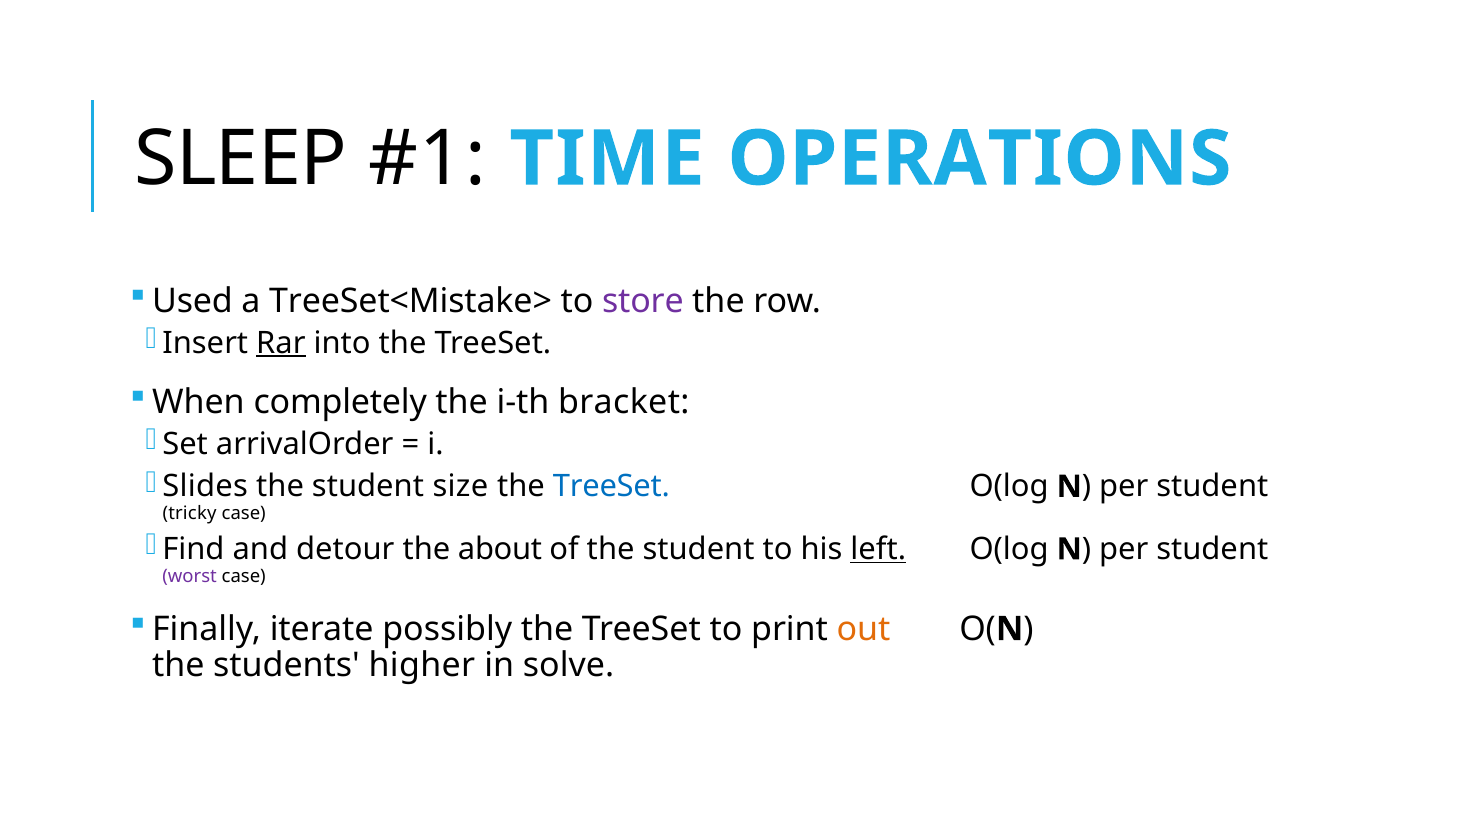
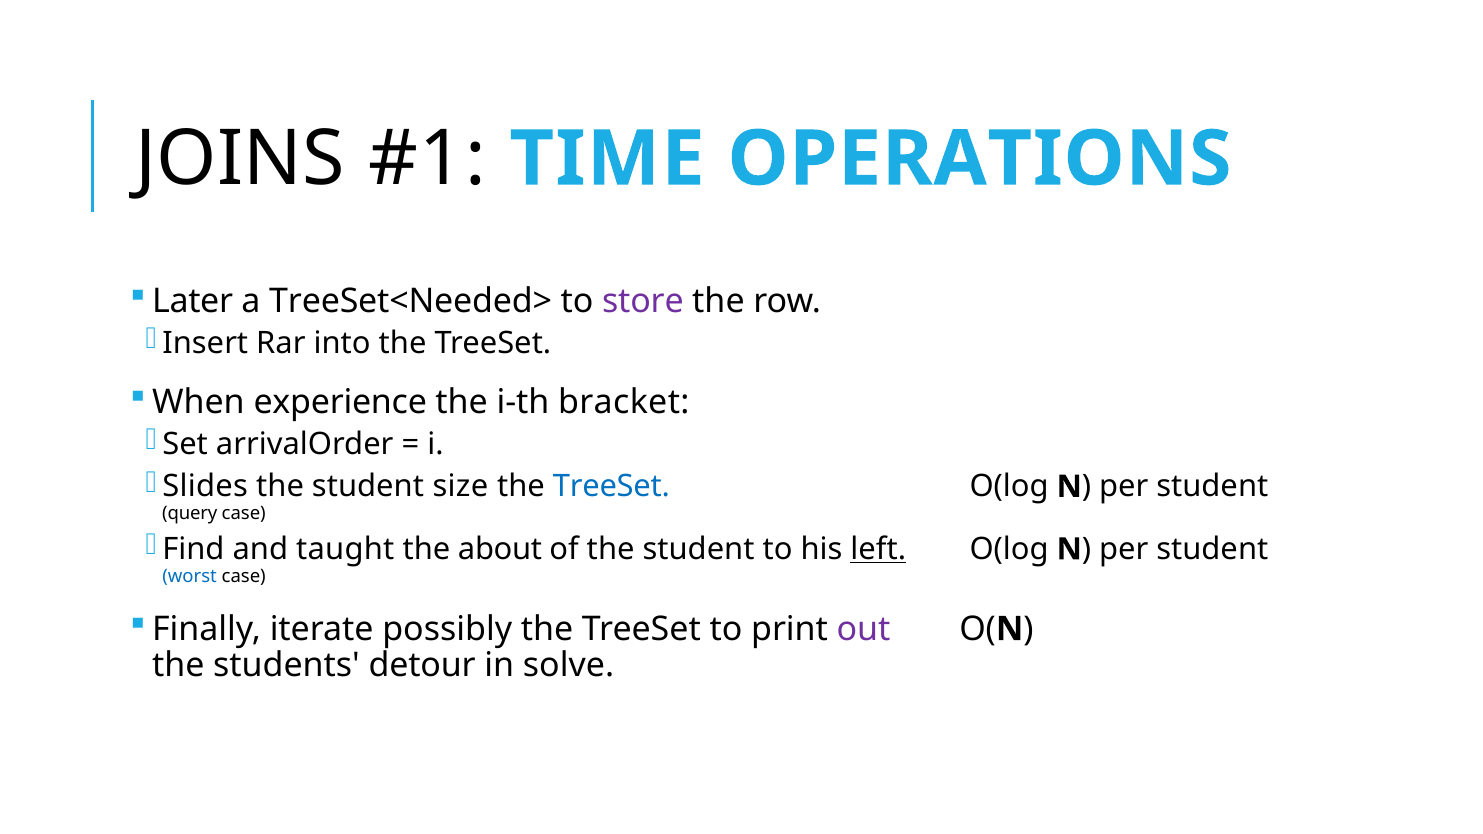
SLEEP: SLEEP -> JOINS (240, 159)
Used: Used -> Later (193, 302)
TreeSet<Mistake>: TreeSet<Mistake> -> TreeSet<Needed> (411, 302)
Rar underline: present -> none (281, 343)
completely: completely -> experience (340, 403)
tricky: tricky -> query (190, 513)
detour: detour -> taught (345, 549)
worst colour: purple -> blue (190, 576)
out colour: orange -> purple (863, 629)
higher: higher -> detour (422, 666)
